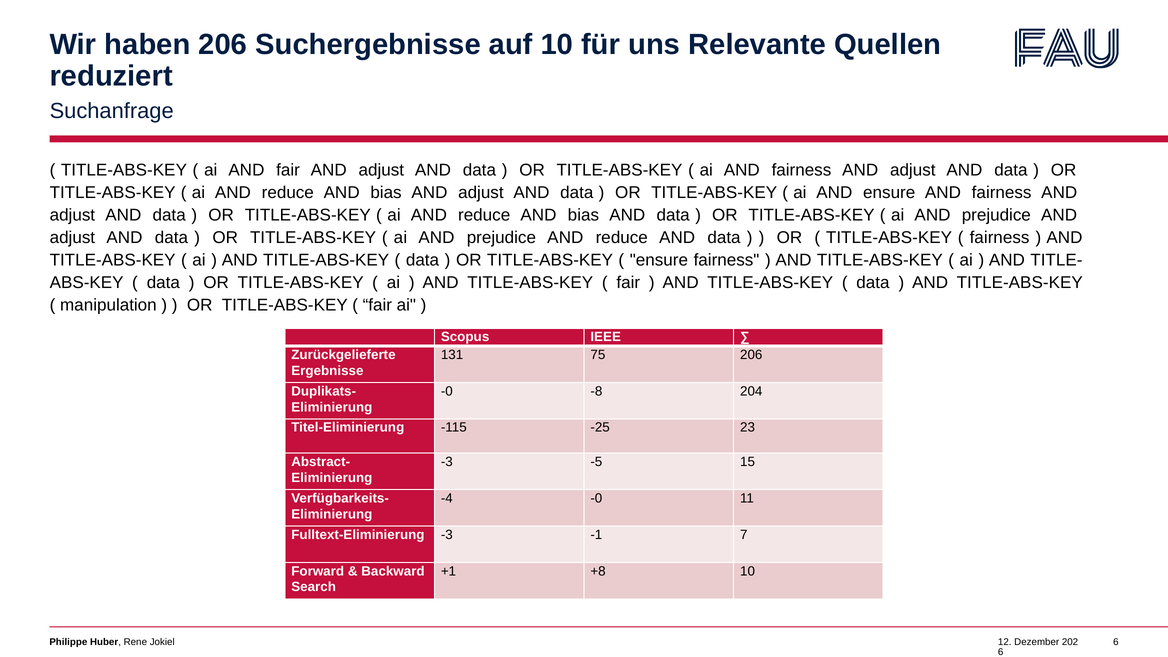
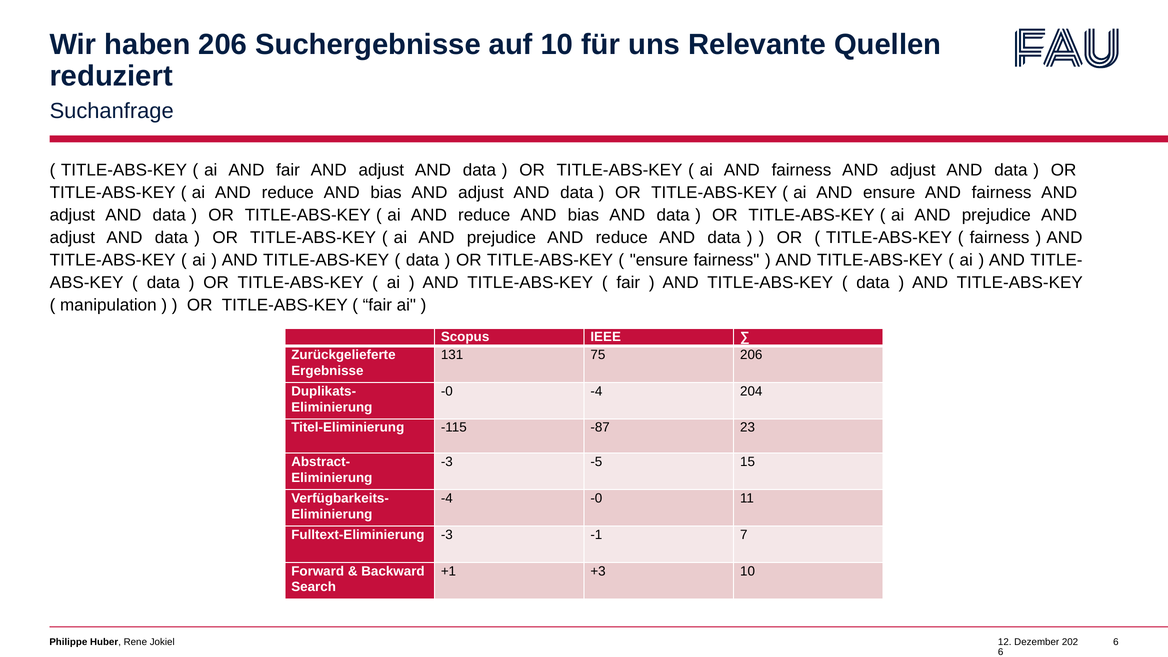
-0 -8: -8 -> -4 (596, 391)
-25: -25 -> -87 (600, 428)
+8: +8 -> +3 (598, 571)
